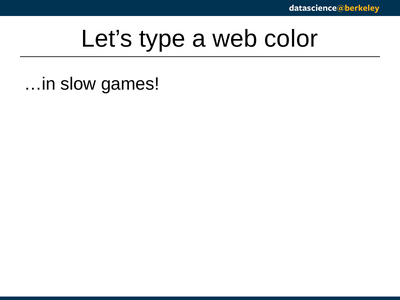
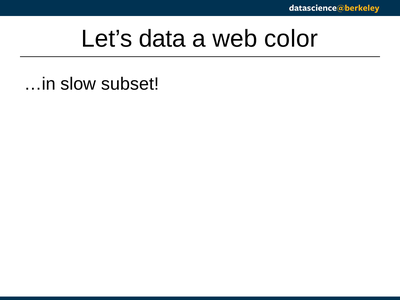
type: type -> data (162, 39)
games: games -> subset (130, 84)
